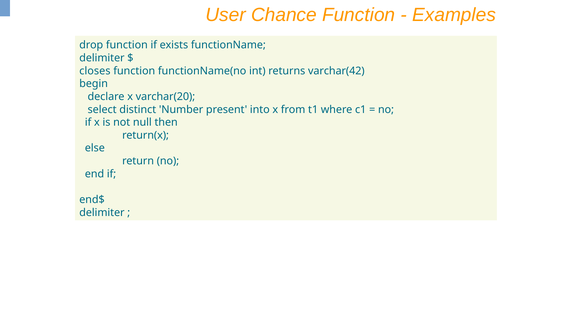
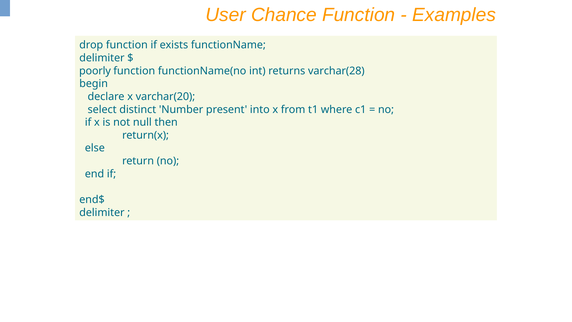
closes: closes -> poorly (95, 71)
varchar(42: varchar(42 -> varchar(28 (336, 71)
